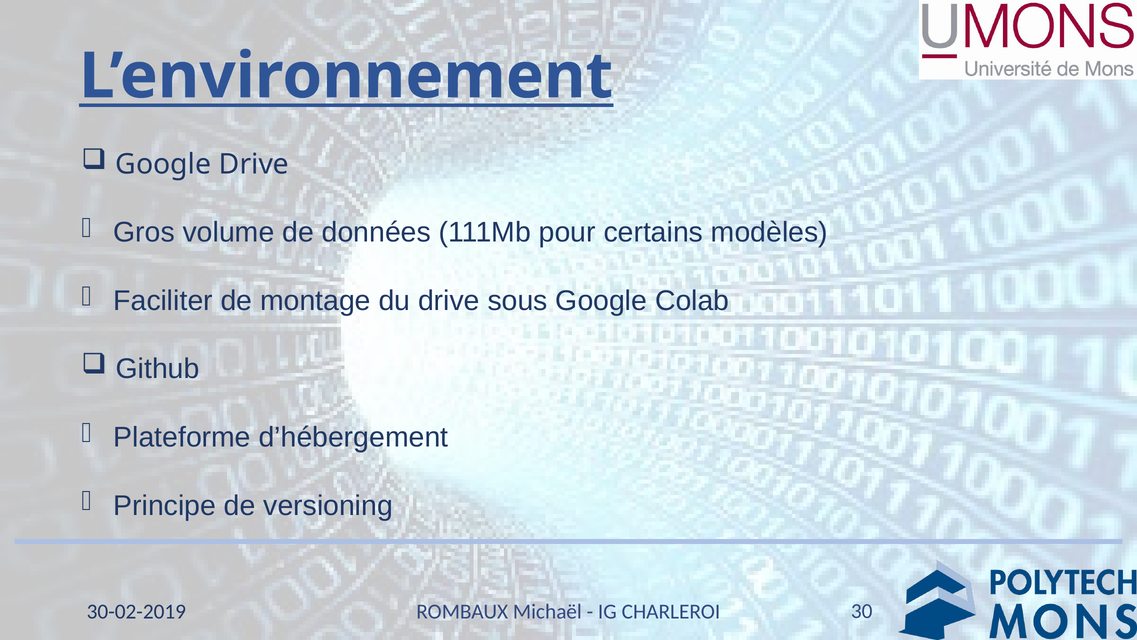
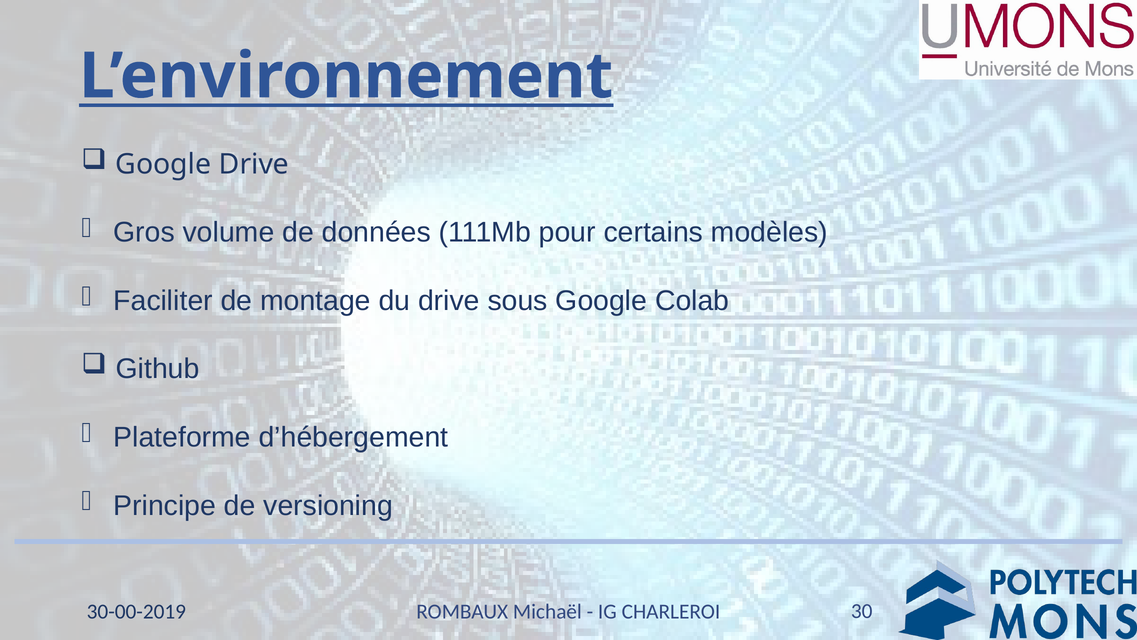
30-02-2019: 30-02-2019 -> 30-00-2019 (136, 611)
